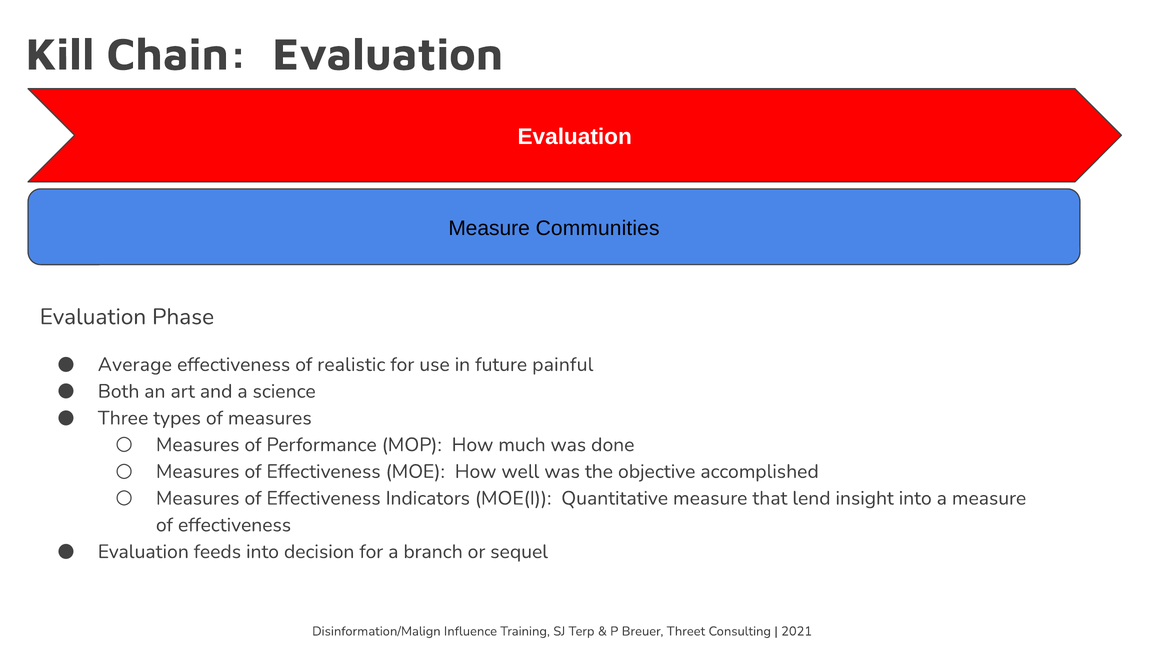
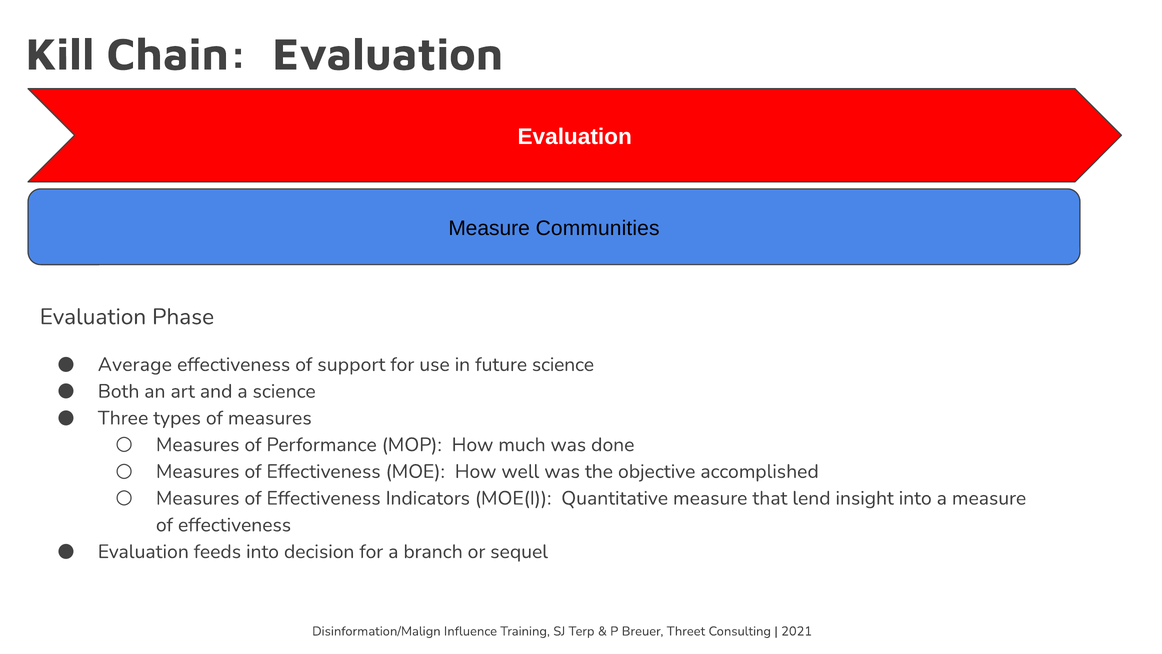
realistic: realistic -> support (351, 364)
future painful: painful -> science (563, 364)
